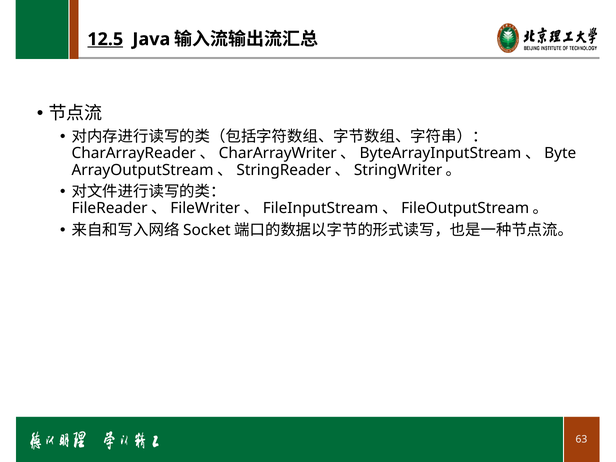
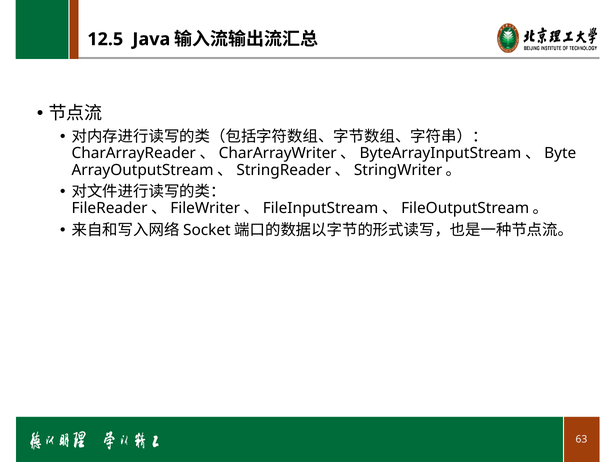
12.5 underline: present -> none (105, 39)
